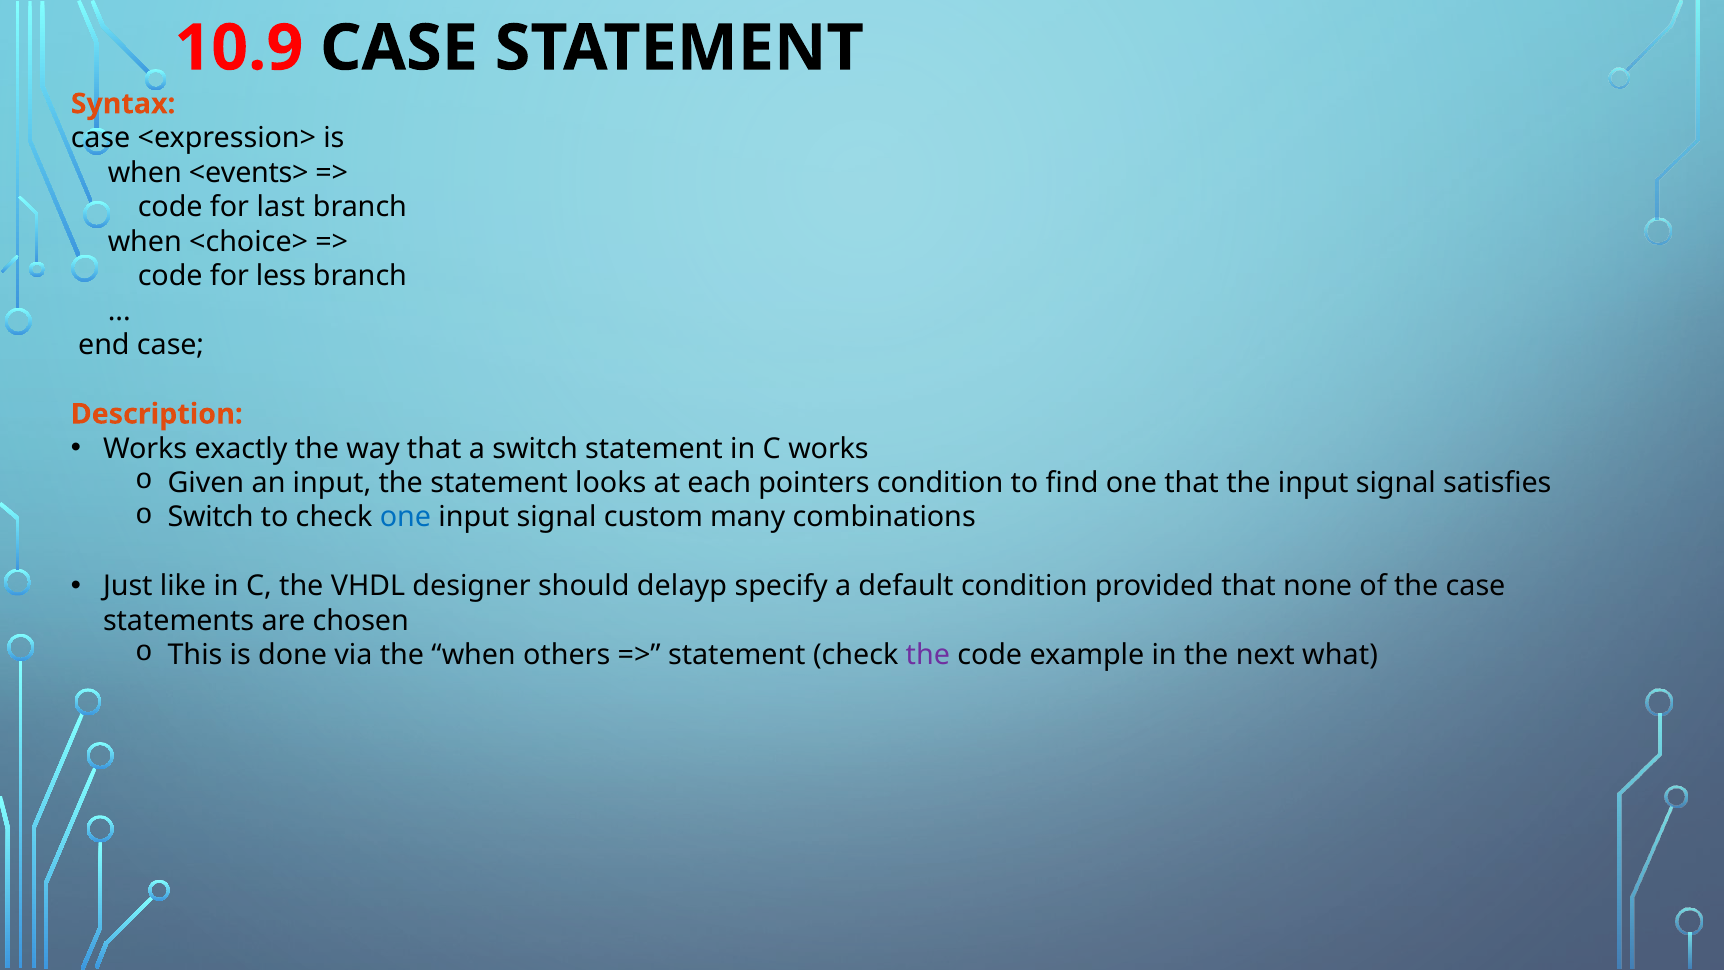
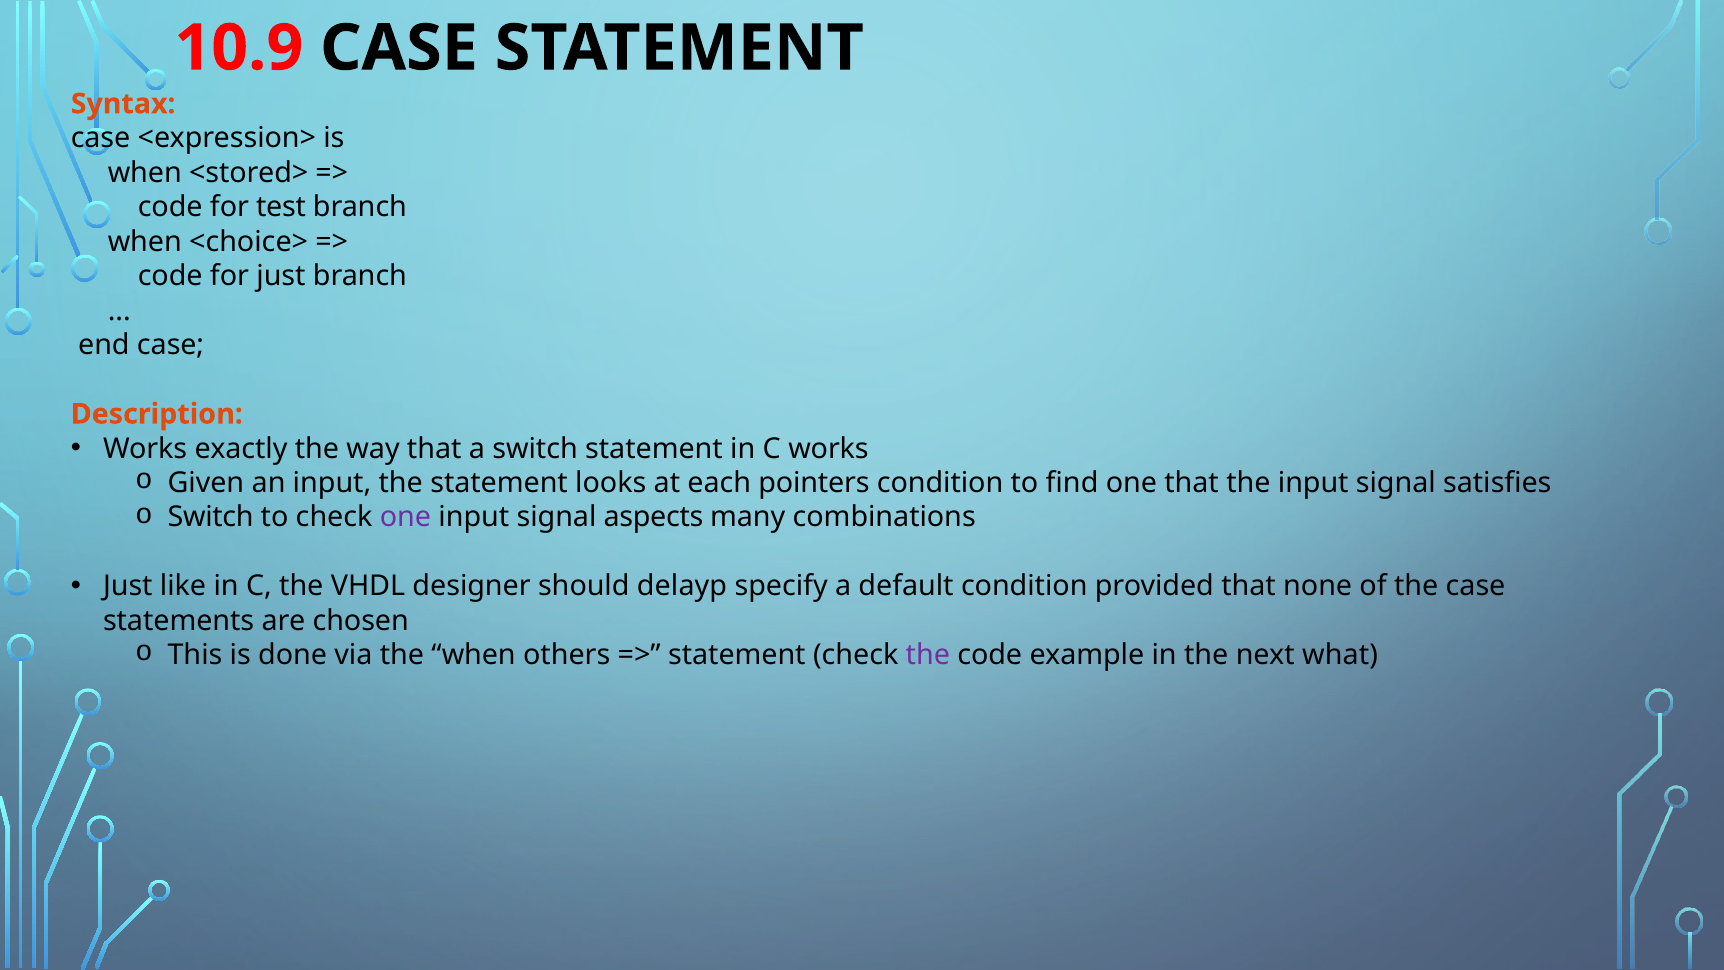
<events>: <events> -> <stored> (249, 173)
last: last -> test (281, 207)
for less: less -> just (281, 276)
one colour: blue -> purple (405, 517)
custom: custom -> aspects (653, 517)
